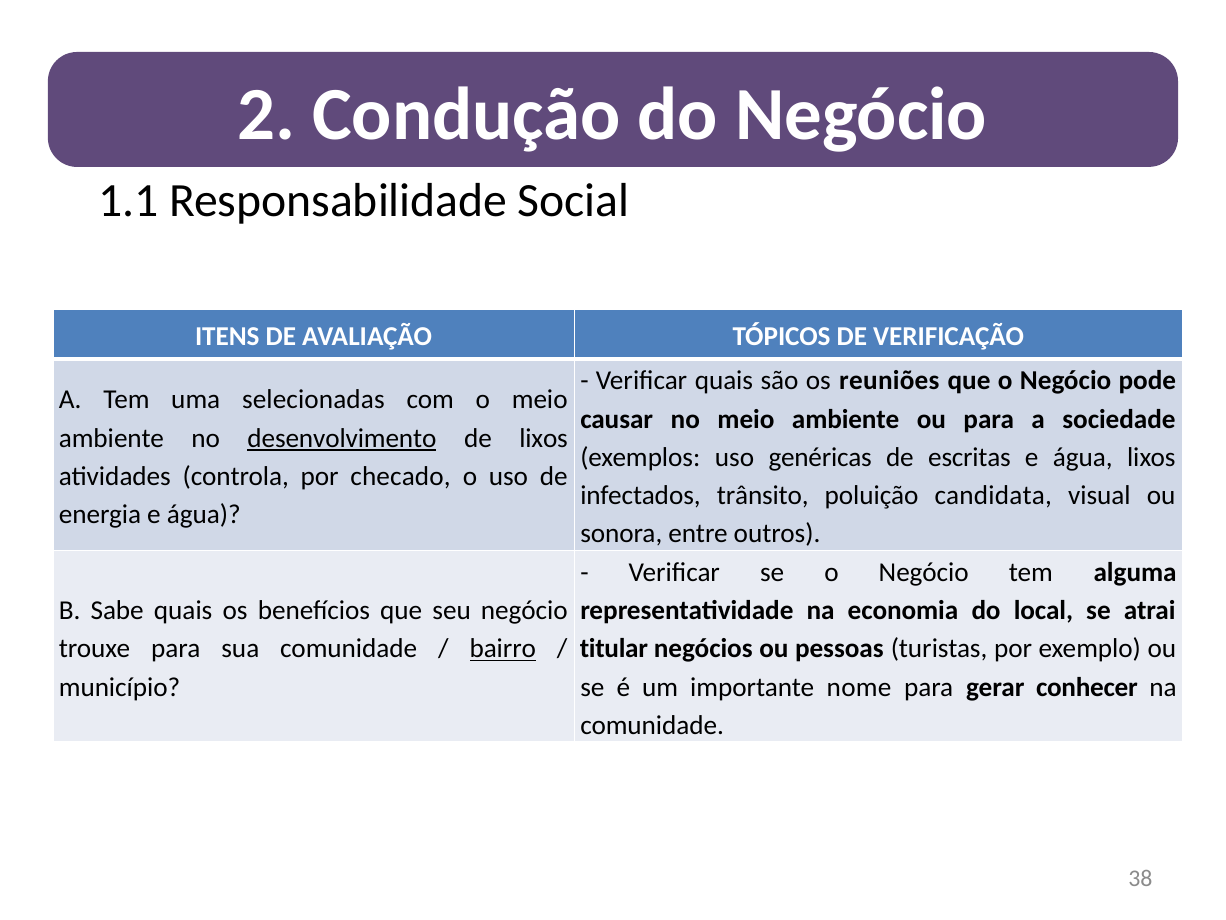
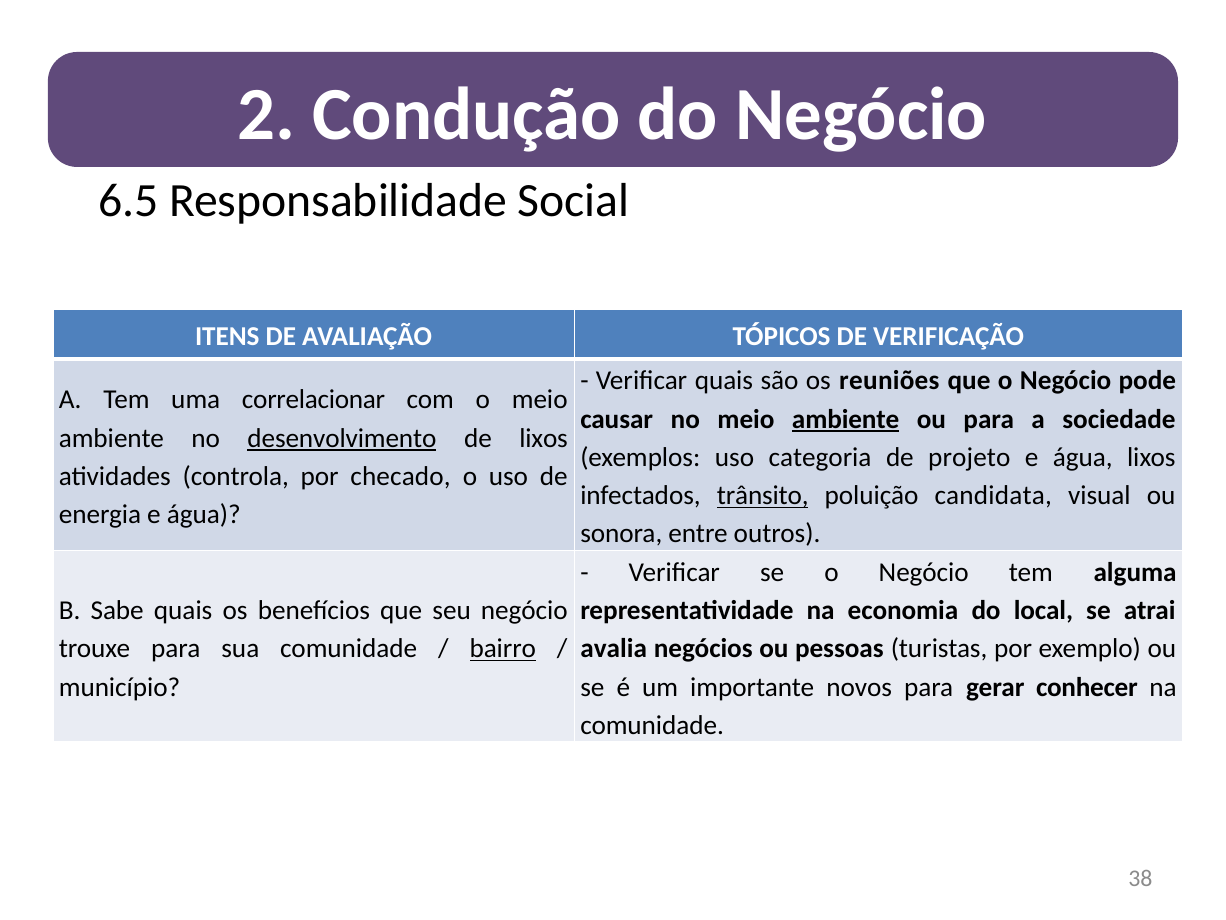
1.1: 1.1 -> 6.5 (128, 201)
selecionadas: selecionadas -> correlacionar (314, 400)
ambiente underline: none -> present (846, 419)
genéricas: genéricas -> categoria (820, 457)
escritas: escritas -> projeto (969, 457)
trânsito underline: none -> present (763, 495)
titular: titular -> avalia (614, 649)
nome: nome -> novos (859, 687)
